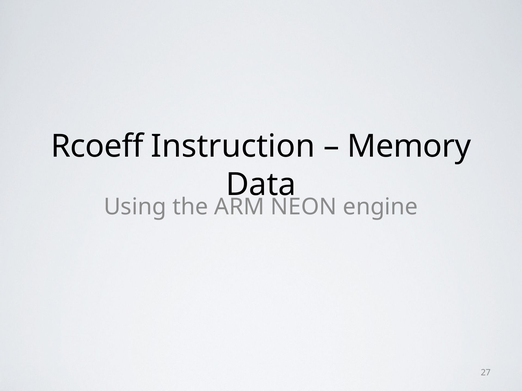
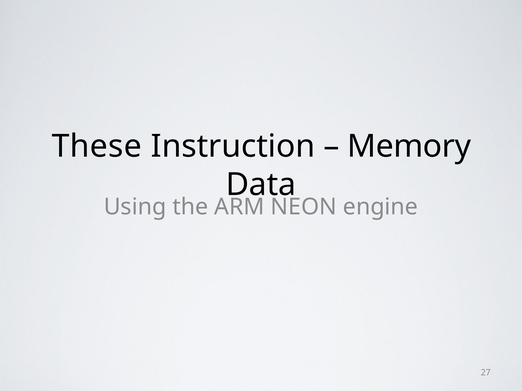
Rcoeff: Rcoeff -> These (97, 147)
